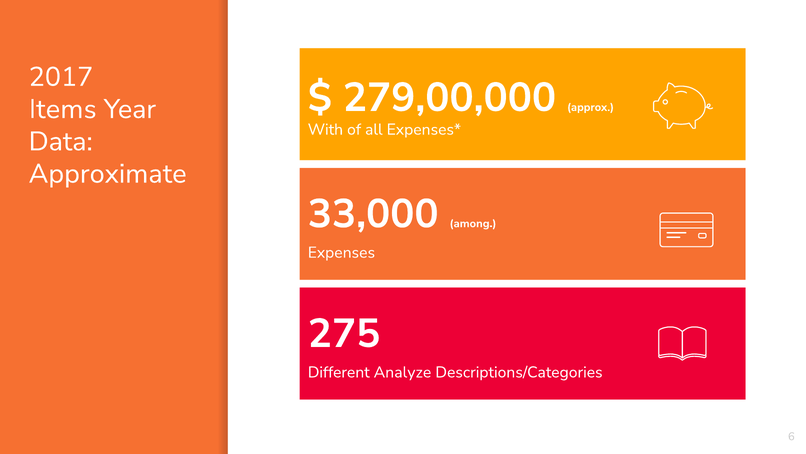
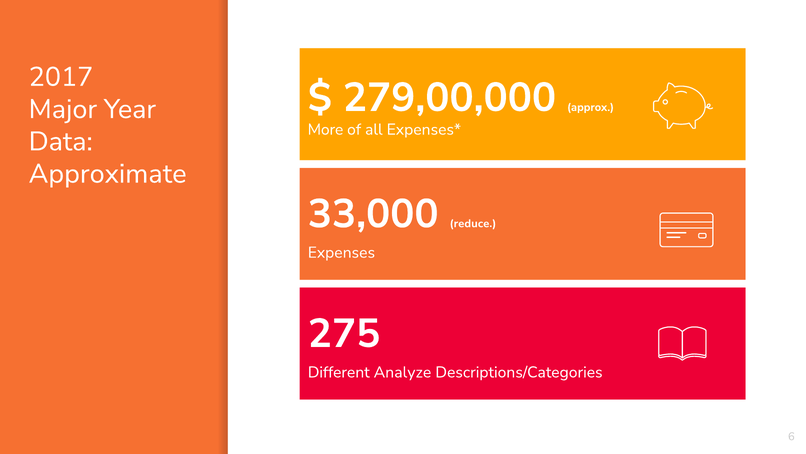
Items: Items -> Major (63, 109)
With: With -> More (325, 129)
among: among -> reduce (473, 223)
